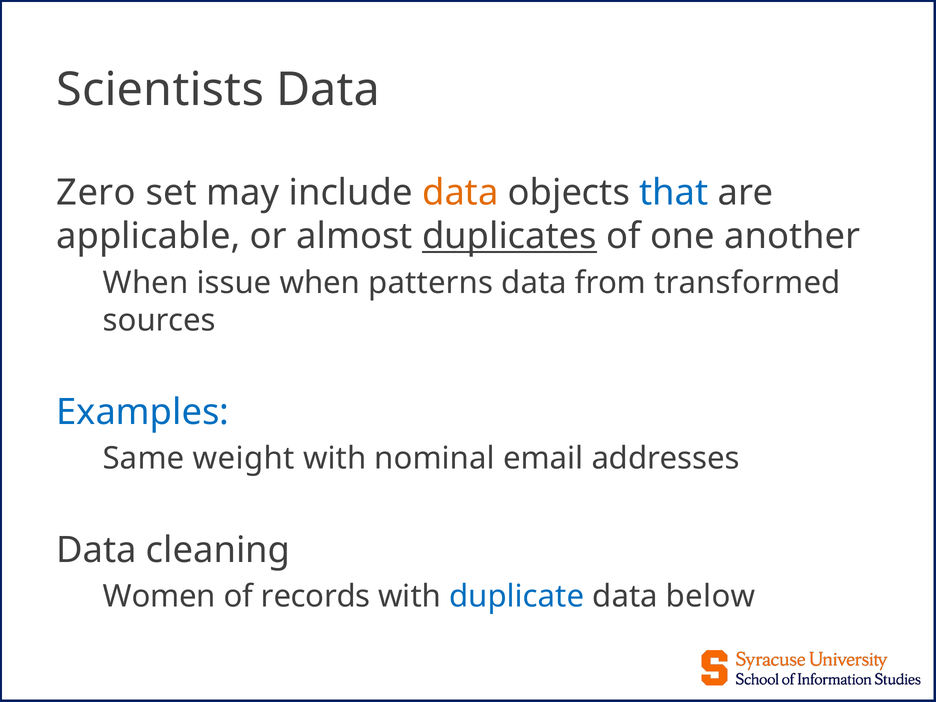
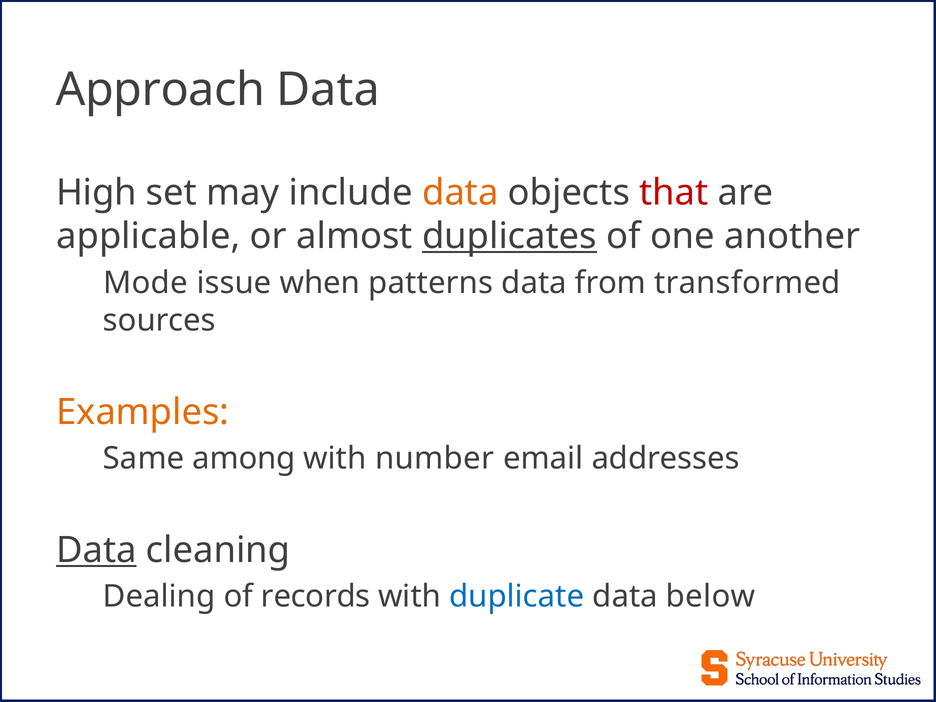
Scientists: Scientists -> Approach (160, 90)
Zero: Zero -> High (96, 193)
that colour: blue -> red (674, 193)
When: When -> Mode (146, 283)
Examples colour: blue -> orange (143, 412)
weight: weight -> among (244, 458)
nominal: nominal -> number (435, 458)
Data underline: none -> present (96, 550)
Women: Women -> Dealing (159, 597)
